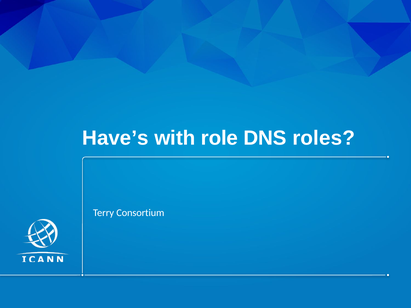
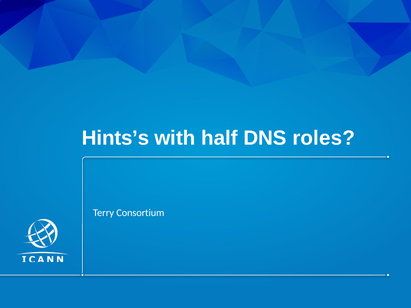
Have’s: Have’s -> Hints’s (116, 138)
role: role -> half (219, 138)
